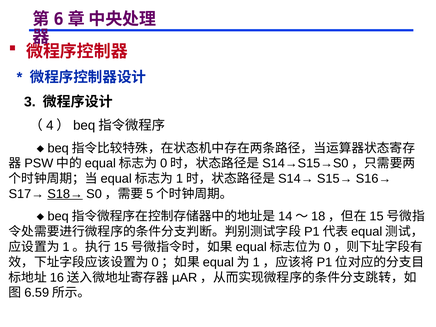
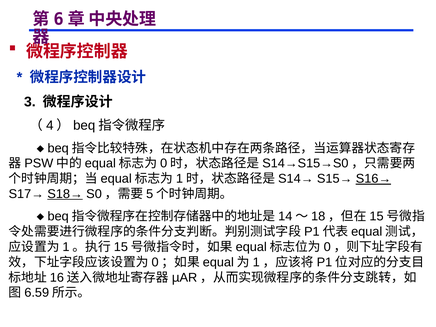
S16→ underline: none -> present (373, 179)
